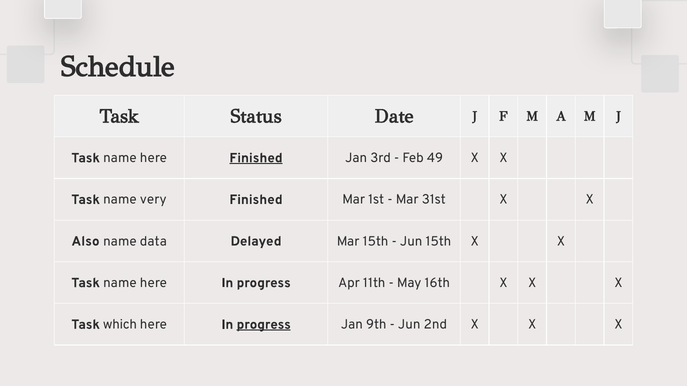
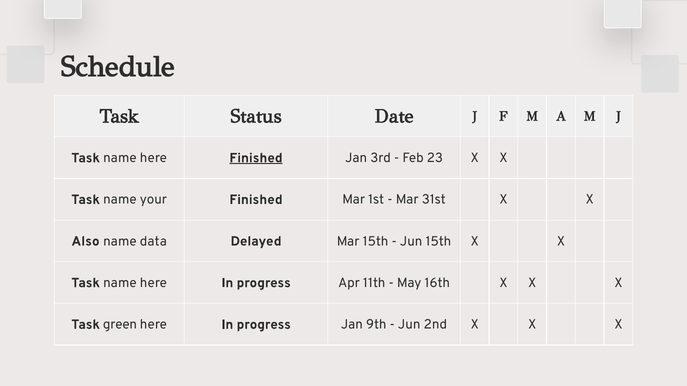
49: 49 -> 23 (435, 158)
very: very -> your (153, 200)
which: which -> green (120, 325)
progress underline: present -> none (264, 325)
